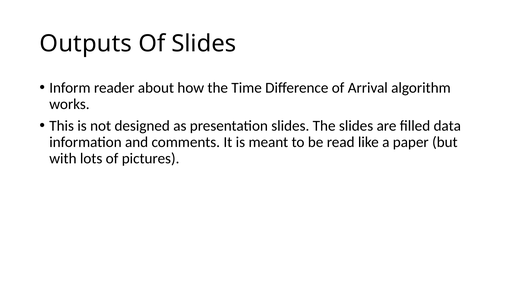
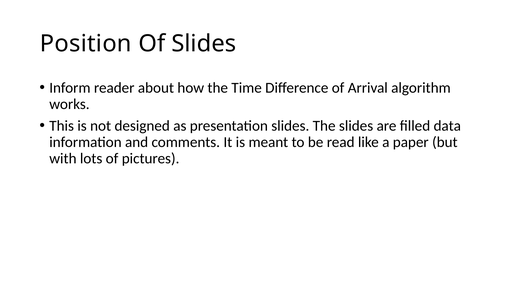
Outputs: Outputs -> Position (86, 44)
